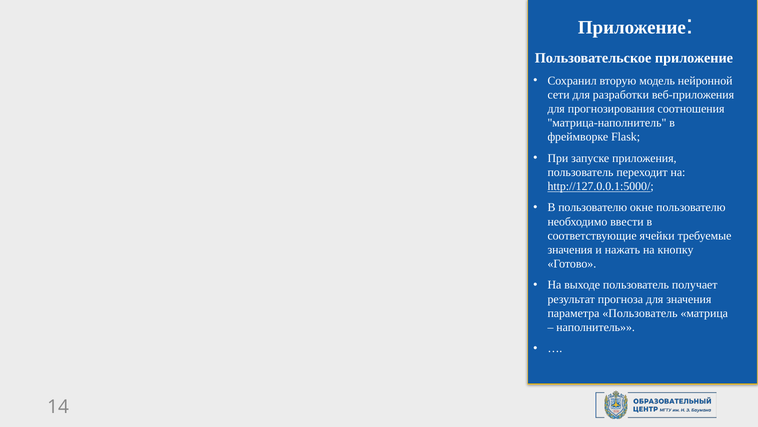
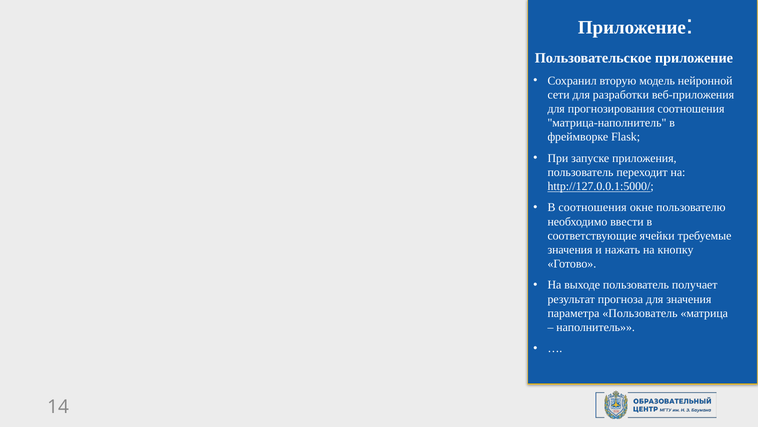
В пользователю: пользователю -> соотношения (593, 207)
